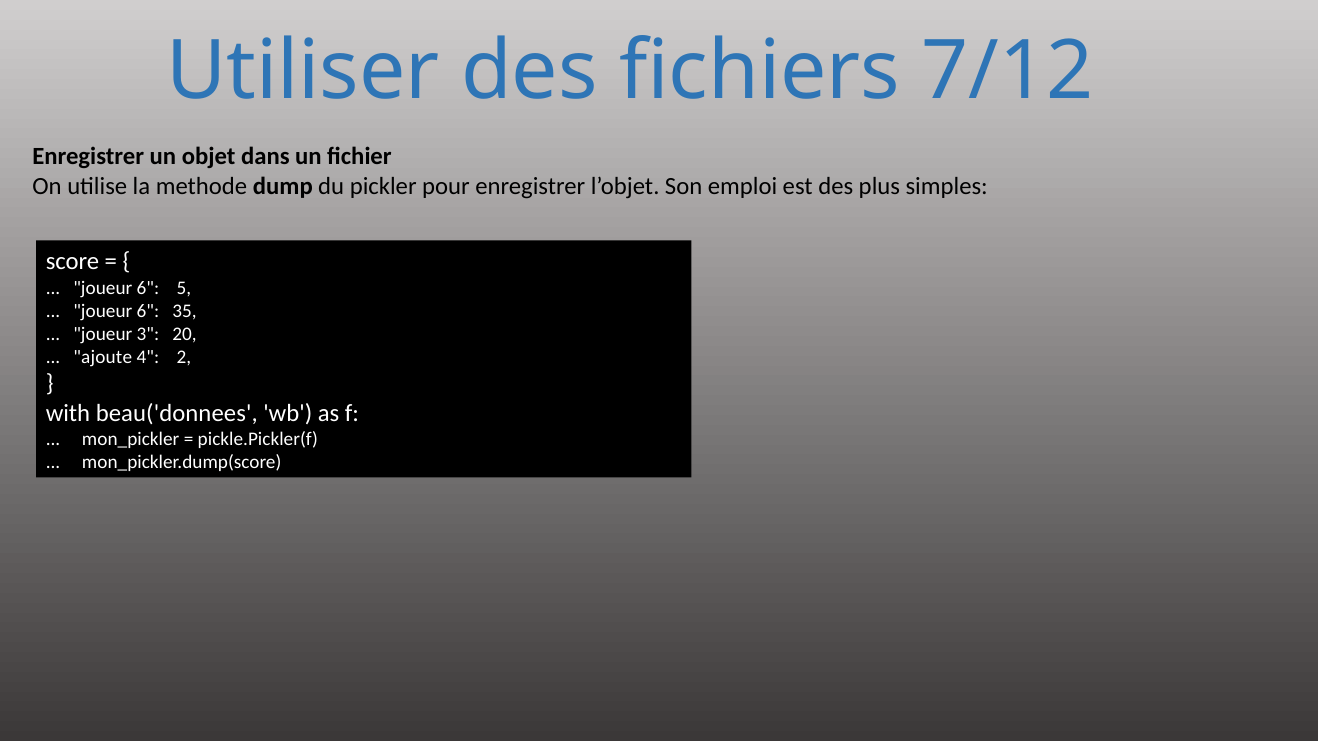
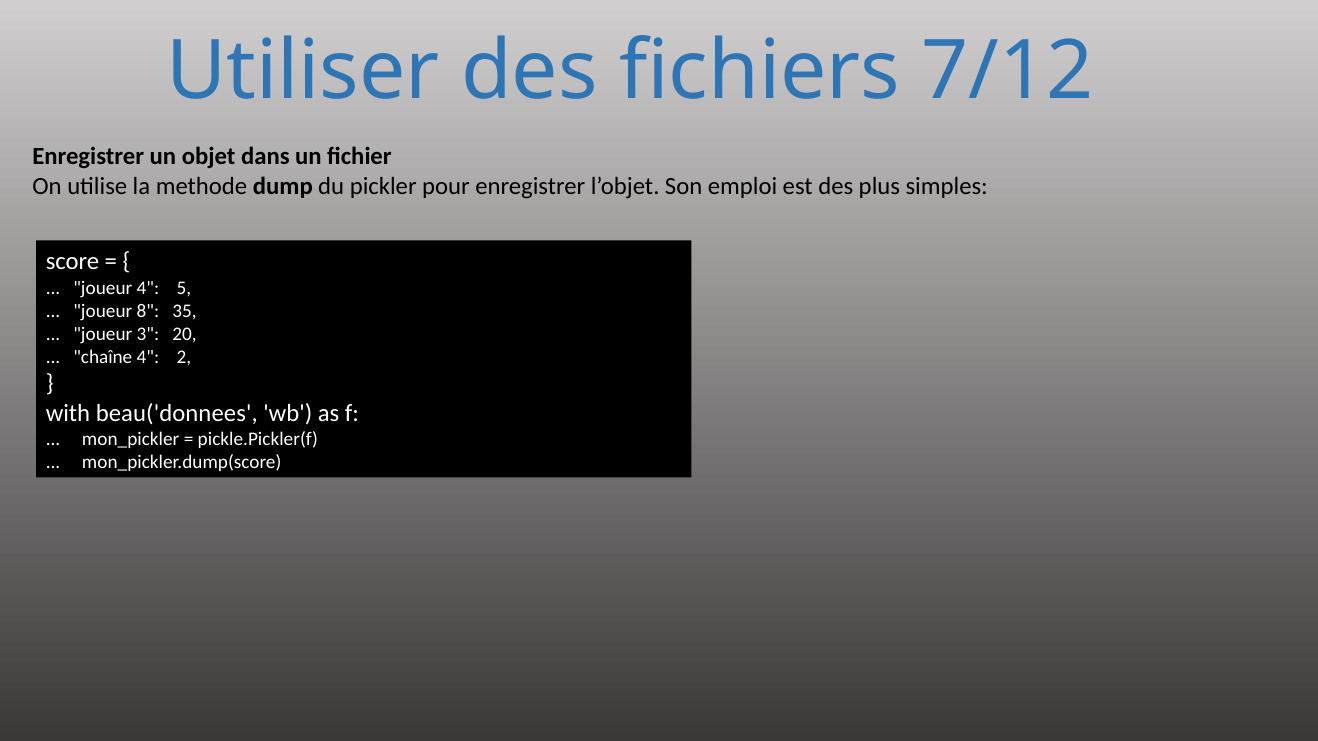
6: 6 -> 4 (148, 288)
6: 6 -> 8 (148, 311)
ajoute: ajoute -> chaîne (103, 357)
